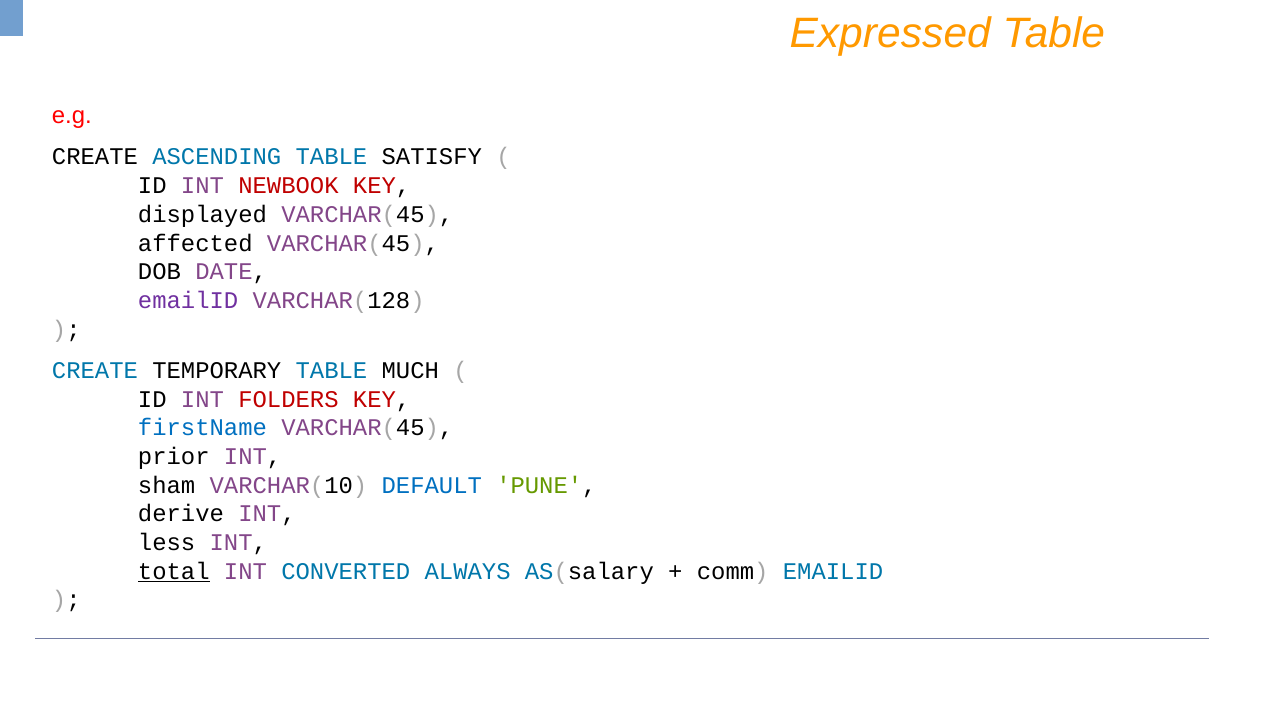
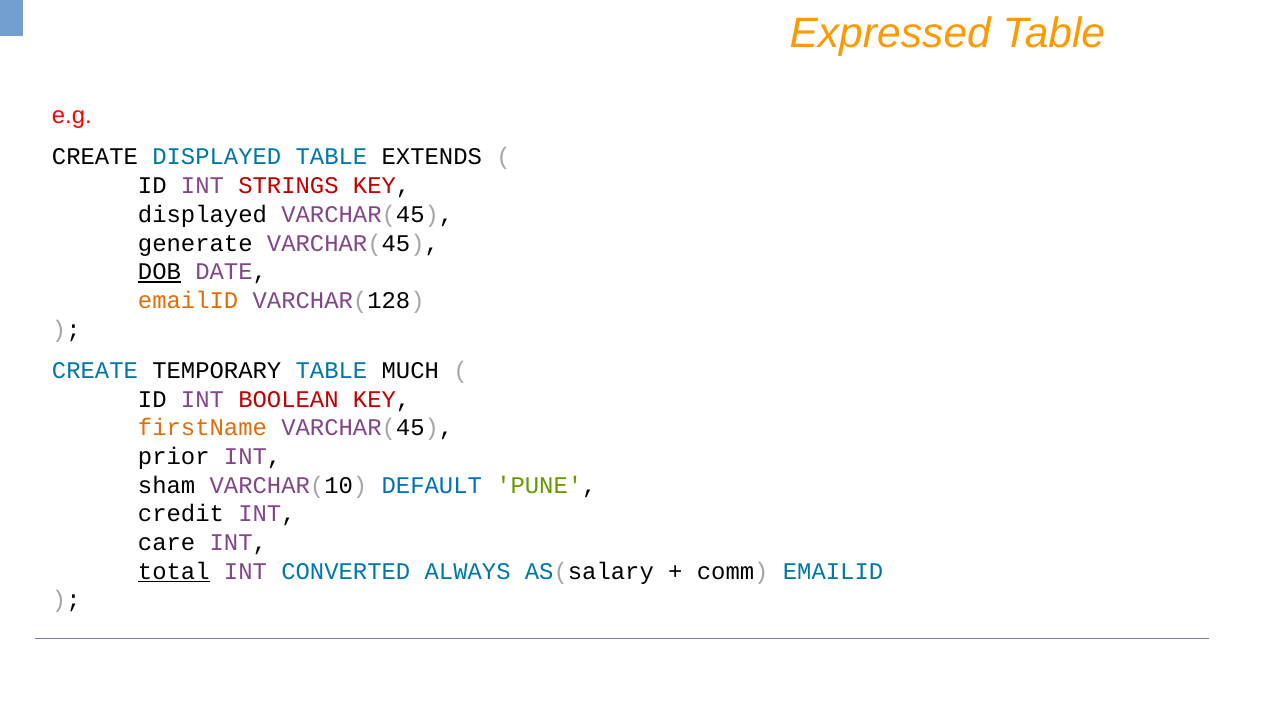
CREATE ASCENDING: ASCENDING -> DISPLAYED (217, 157)
SATISFY: SATISFY -> EXTENDS (432, 157)
NEWBOOK: NEWBOOK -> STRINGS (288, 186)
affected: affected -> generate (195, 243)
DOB underline: none -> present (159, 272)
emailID colour: purple -> orange (188, 300)
FOLDERS: FOLDERS -> BOOLEAN (288, 399)
firstName colour: blue -> orange (202, 428)
derive: derive -> credit (181, 514)
less: less -> care (167, 542)
